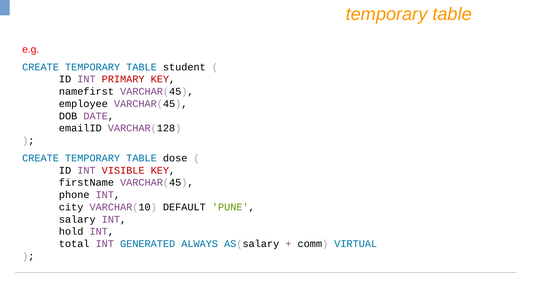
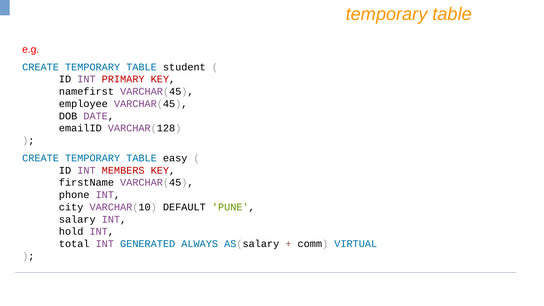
dose: dose -> easy (175, 158)
VISIBLE: VISIBLE -> MEMBERS (123, 170)
